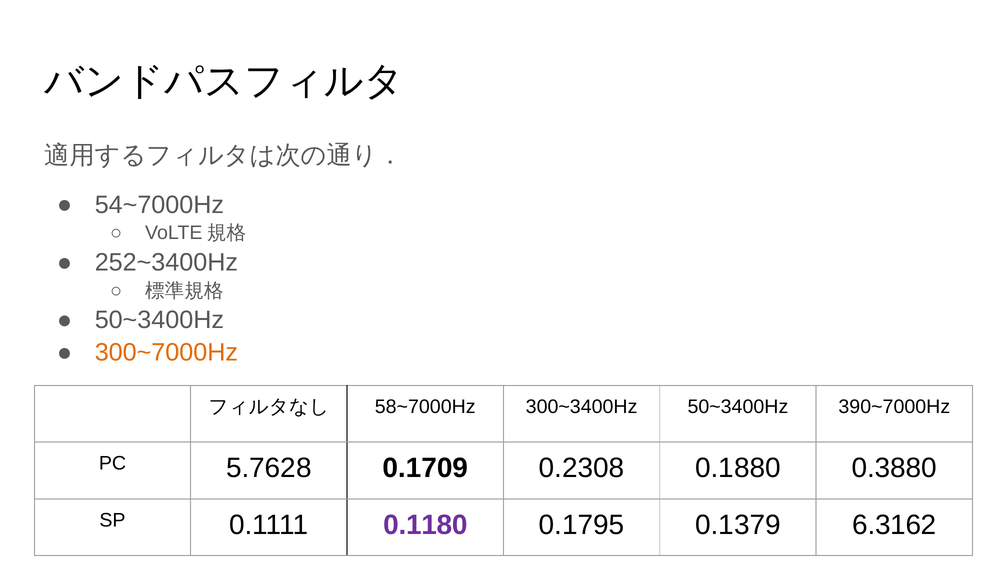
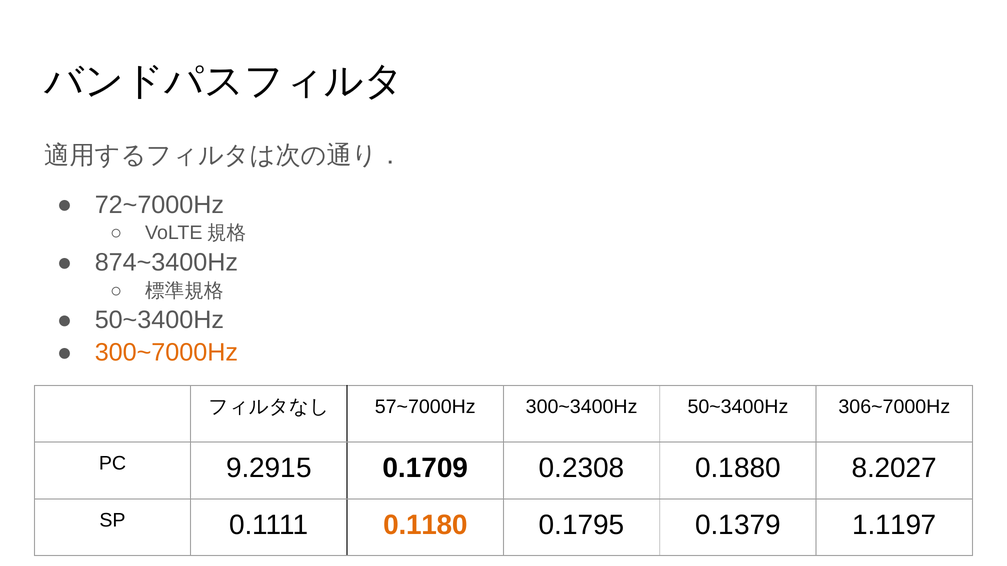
54~7000Hz: 54~7000Hz -> 72~7000Hz (159, 205)
252~3400Hz: 252~3400Hz -> 874~3400Hz (166, 263)
58~7000Hz: 58~7000Hz -> 57~7000Hz (425, 407)
390~7000Hz: 390~7000Hz -> 306~7000Hz (894, 407)
5.7628: 5.7628 -> 9.2915 (269, 468)
0.3880: 0.3880 -> 8.2027 (894, 468)
0.1180 colour: purple -> orange (425, 525)
6.3162: 6.3162 -> 1.1197 (894, 525)
